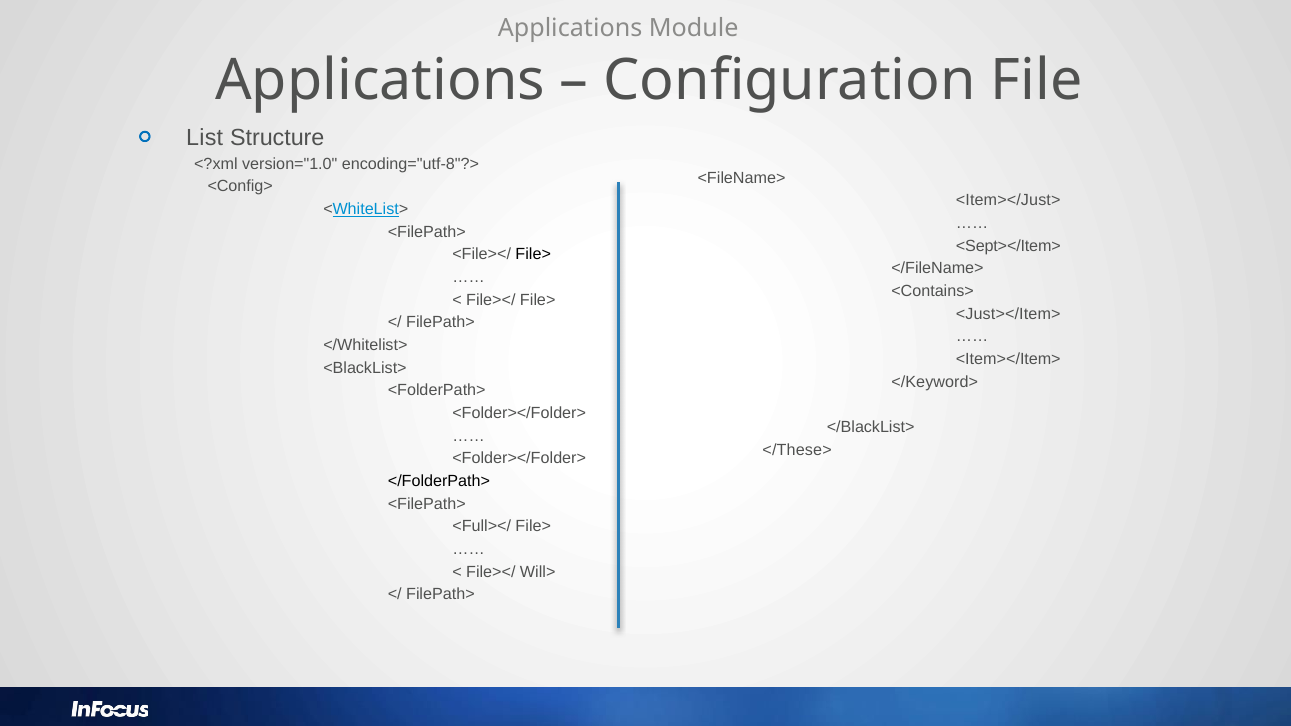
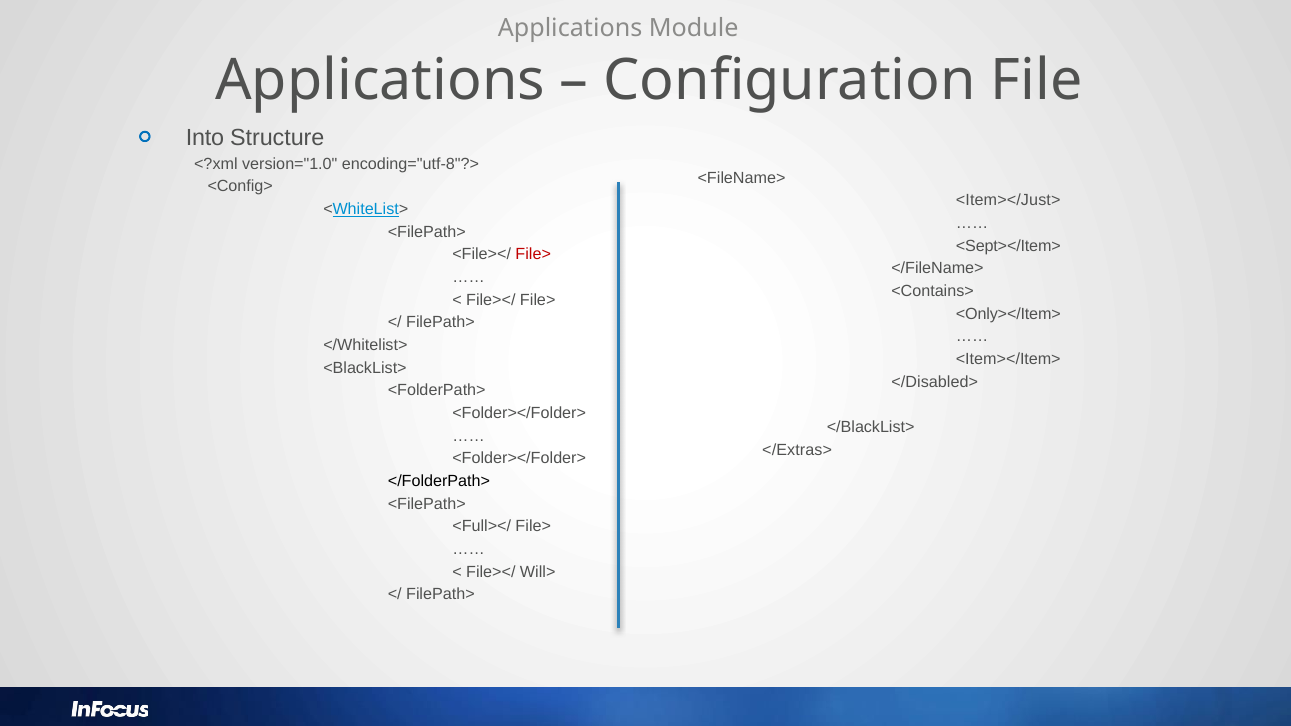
List: List -> Into (205, 137)
File> colour: black -> red (533, 254)
<Just></Item>: <Just></Item> -> <Only></Item> (1008, 314)
</Keyword>: </Keyword> -> </Disabled> (935, 382)
</These>: </These> -> </Extras> (797, 450)
